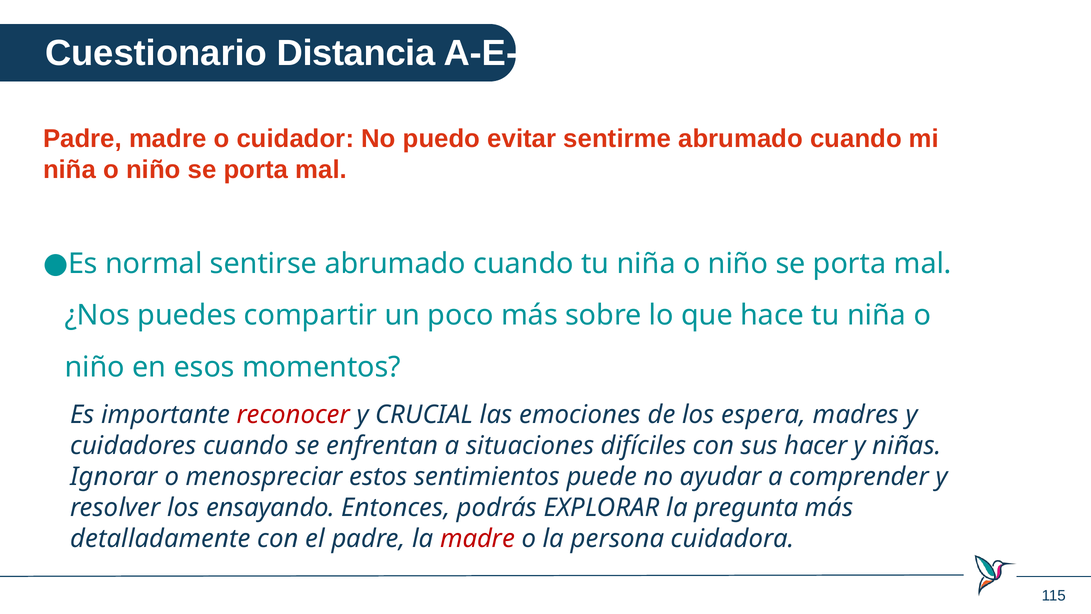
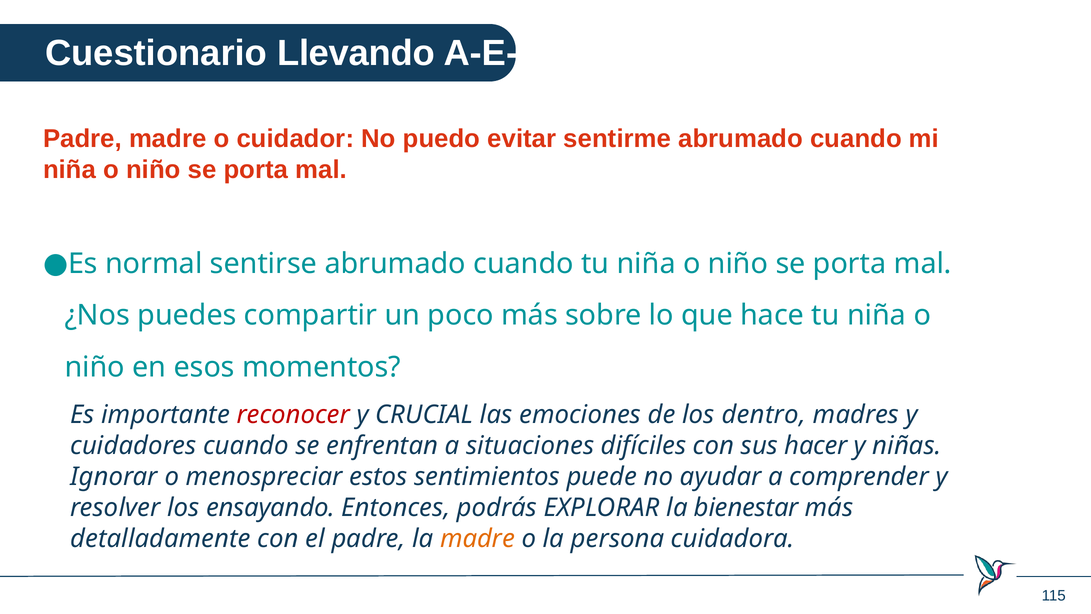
Distancia: Distancia -> Llevando (356, 53)
espera: espera -> dentro (764, 415)
pregunta: pregunta -> bienestar (746, 507)
madre colour: red -> orange (478, 538)
